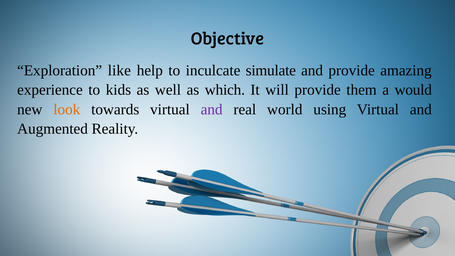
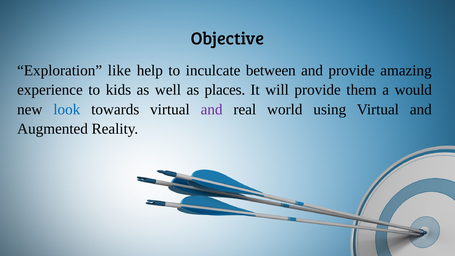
simulate: simulate -> between (271, 70)
which: which -> places (225, 90)
look colour: orange -> blue (67, 109)
